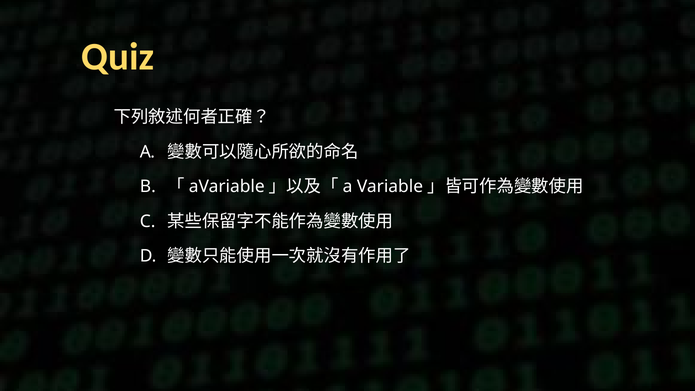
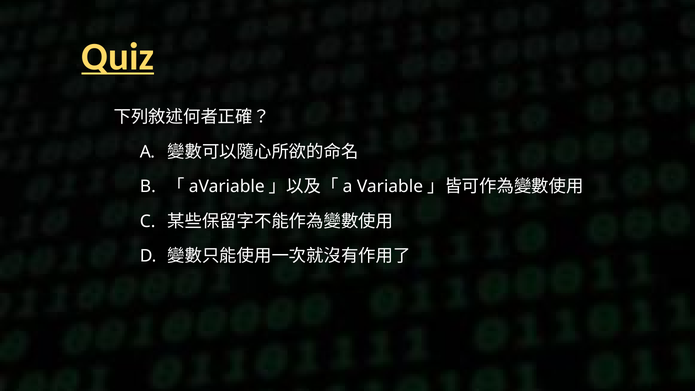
Quiz underline: none -> present (118, 57)
